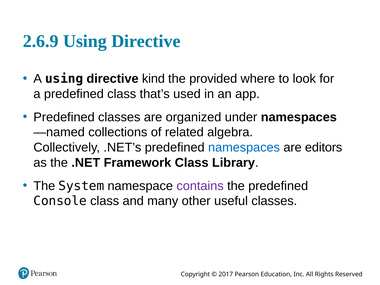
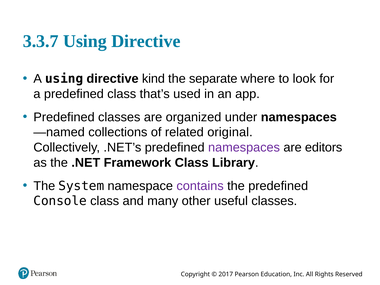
2.6.9: 2.6.9 -> 3.3.7 (41, 41)
provided: provided -> separate (213, 79)
algebra: algebra -> original (230, 132)
namespaces colour: blue -> purple (244, 148)
